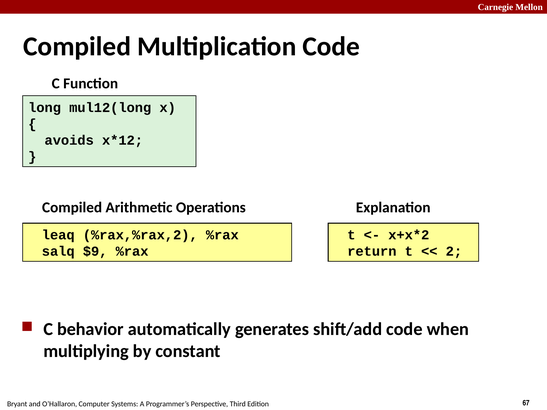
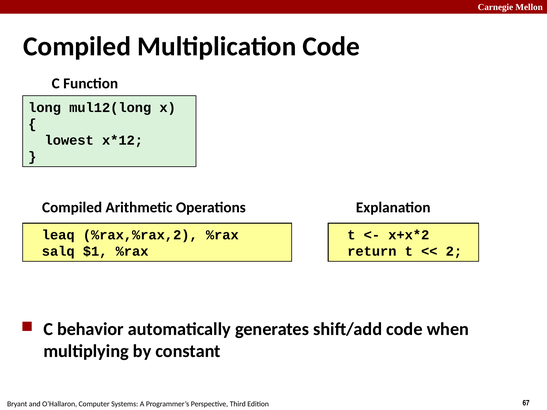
avoids: avoids -> lowest (69, 140)
$9: $9 -> $1 (95, 252)
